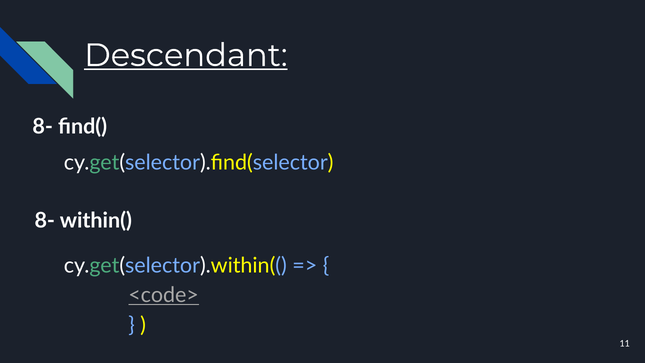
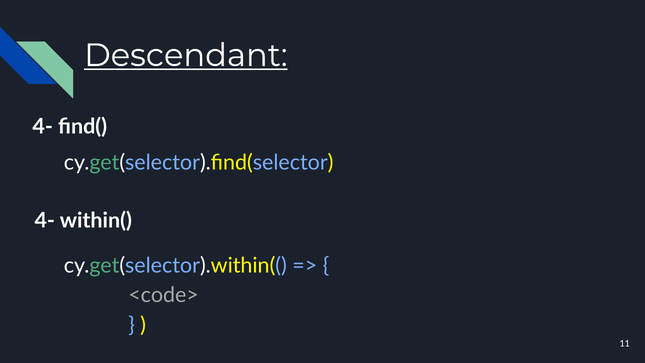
8-: 8- -> 4- (43, 127)
8-: 8- -> 4- (45, 221)
<code> underline: present -> none (164, 295)
